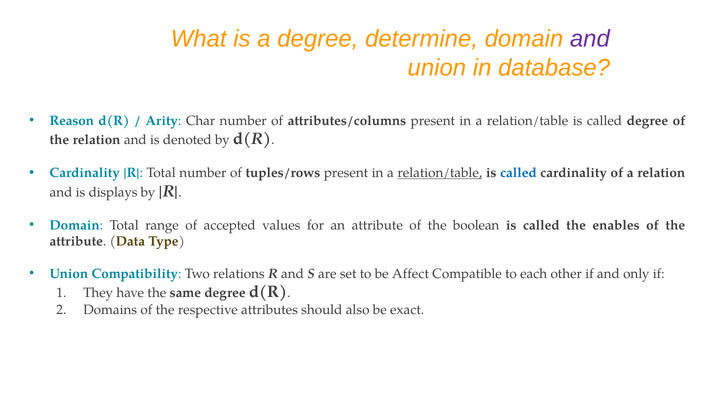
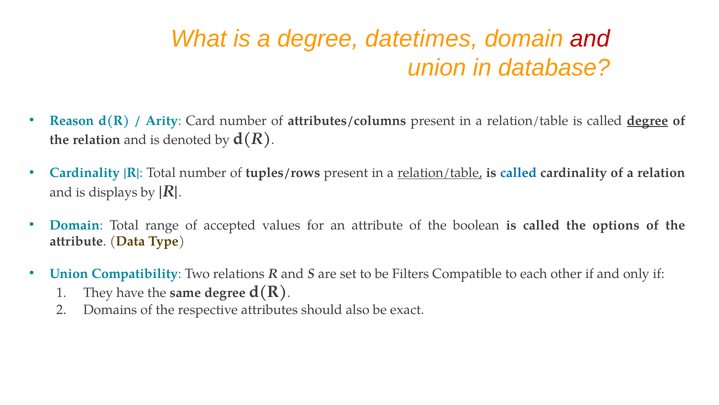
determine: determine -> datetimes (421, 39)
and colour: purple -> red (590, 39)
Char: Char -> Card (201, 121)
degree underline: none -> present (648, 121)
enables: enables -> options (616, 225)
Affect: Affect -> Filters (411, 273)
